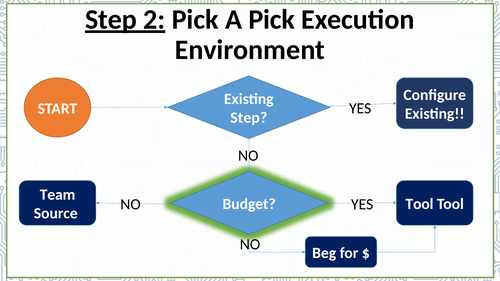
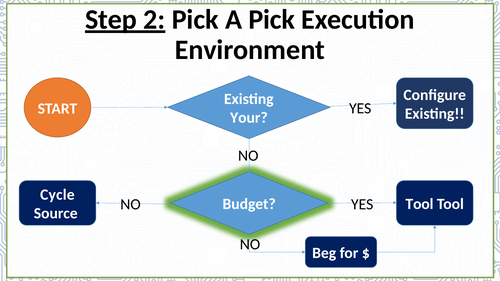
Step: Step -> Your (249, 118)
Team: Team -> Cycle (57, 195)
